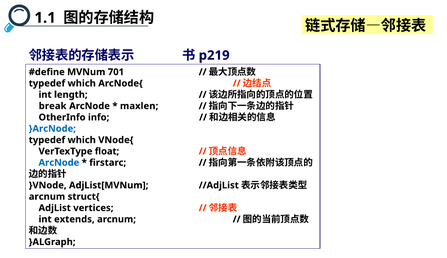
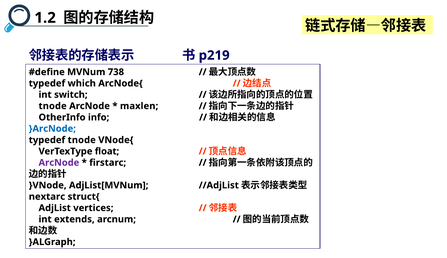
1.1: 1.1 -> 1.2 (45, 18)
701: 701 -> 738 (116, 72)
length: length -> switch (71, 95)
break: break -> tnode (53, 106)
which: which -> tnode (82, 140)
ArcNode colour: blue -> purple (59, 163)
arcnum: arcnum -> nextarc (47, 197)
